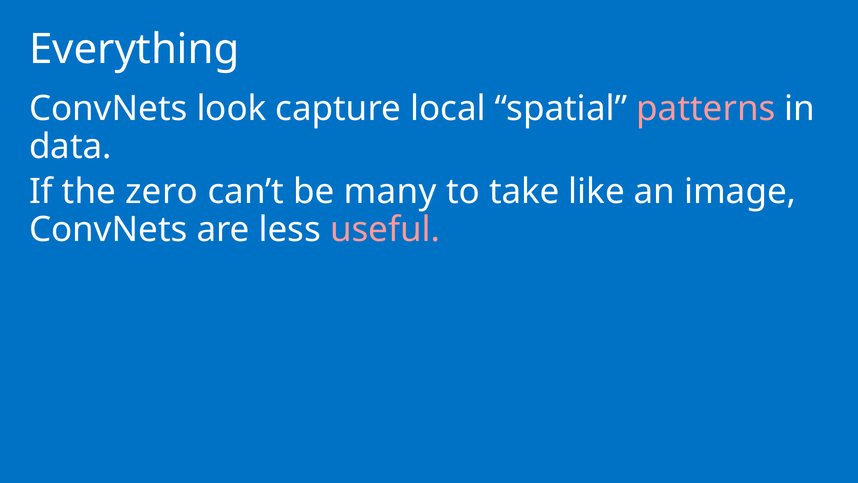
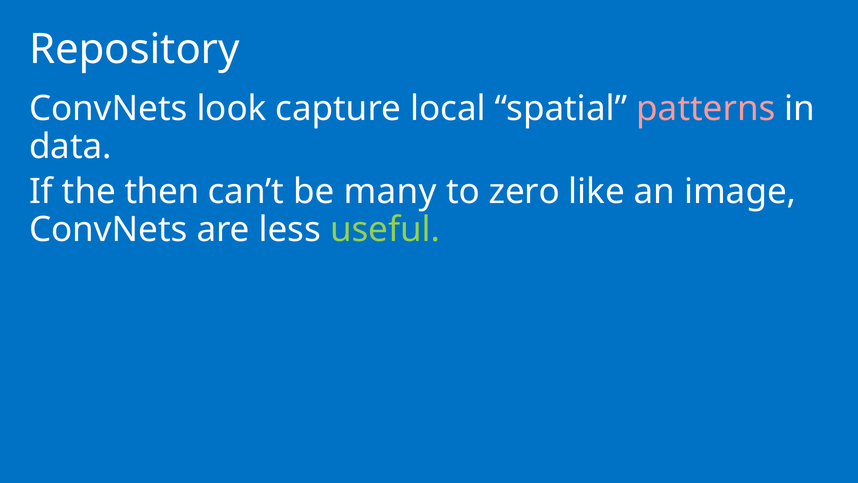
Everything: Everything -> Repository (134, 49)
zero: zero -> then (162, 191)
take: take -> zero (524, 191)
useful colour: pink -> light green (385, 229)
